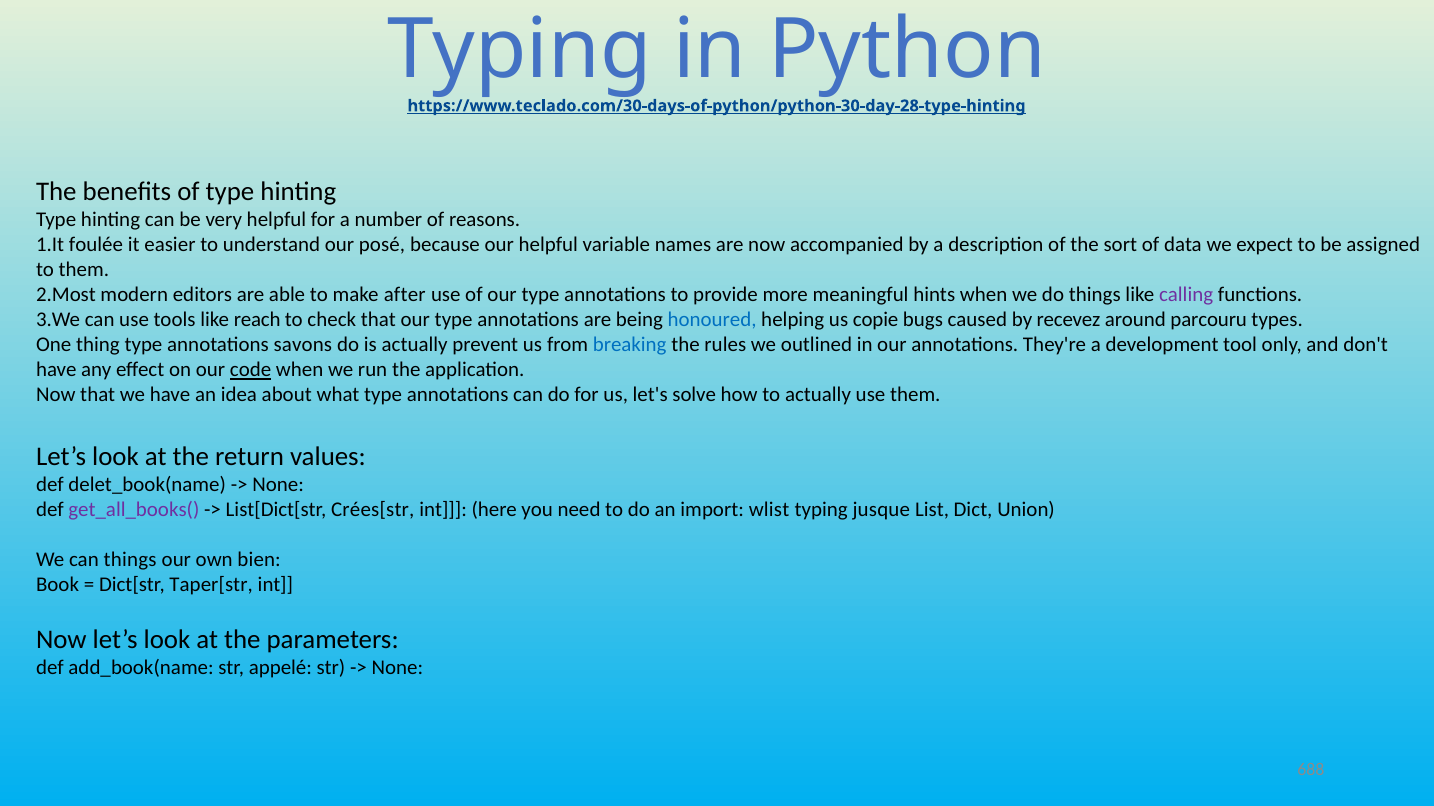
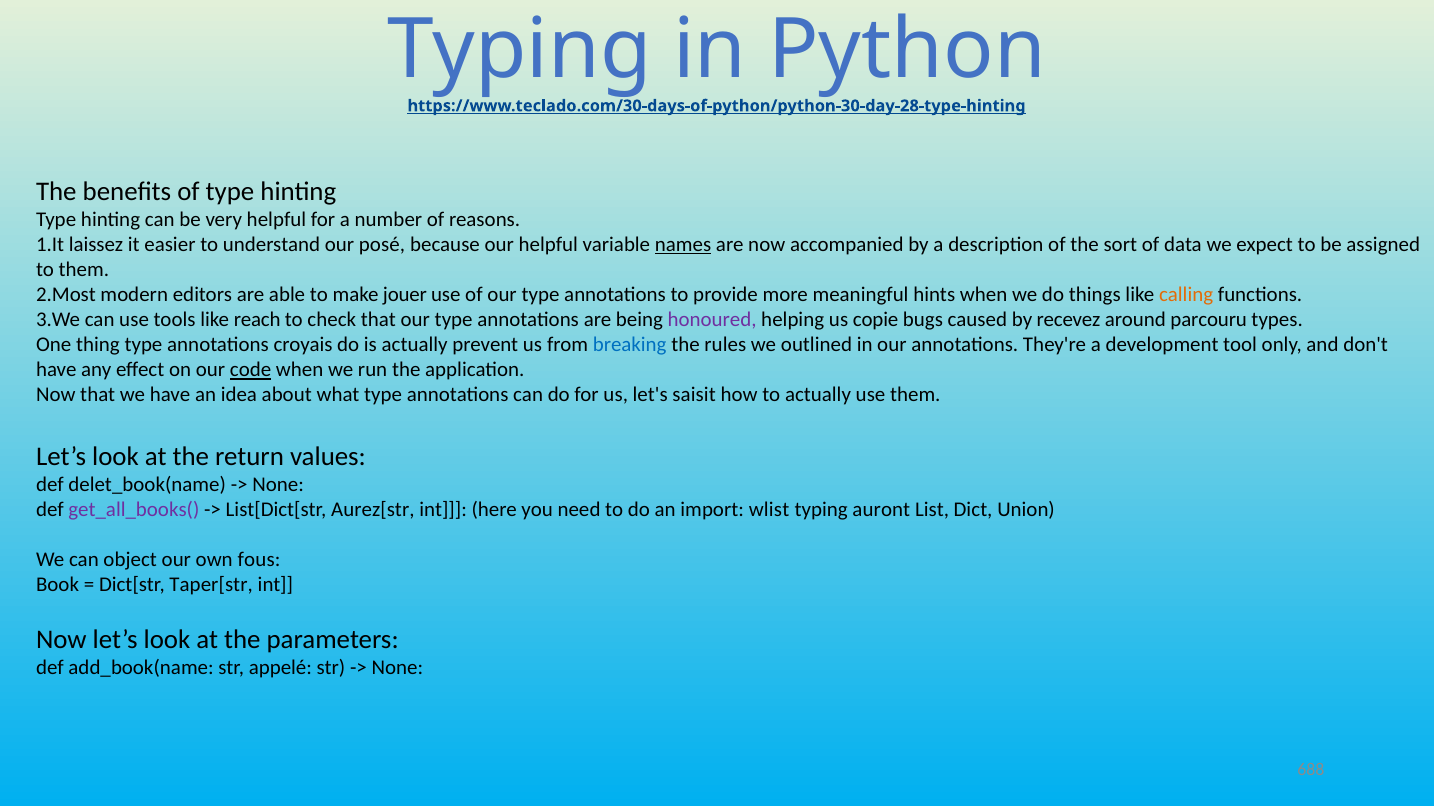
foulée: foulée -> laissez (96, 245)
names underline: none -> present (683, 245)
after: after -> jouer (405, 295)
calling colour: purple -> orange (1186, 295)
honoured colour: blue -> purple (712, 320)
savons: savons -> croyais (303, 345)
solve: solve -> saisit (694, 395)
Crées[str: Crées[str -> Aurez[str (373, 510)
jusque: jusque -> auront (881, 510)
can things: things -> object (130, 560)
bien: bien -> fous (259, 560)
